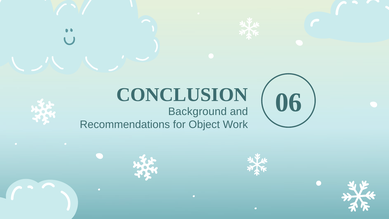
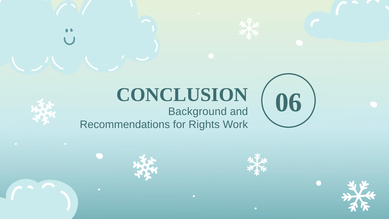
Object: Object -> Rights (204, 124)
